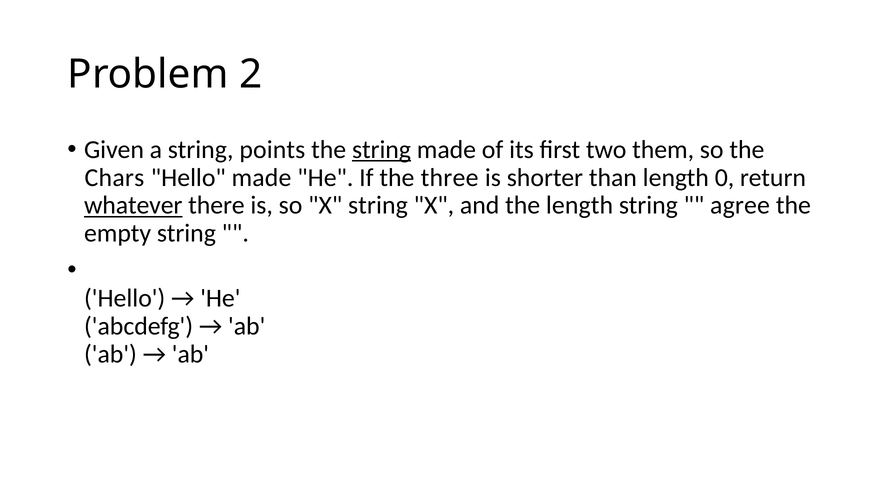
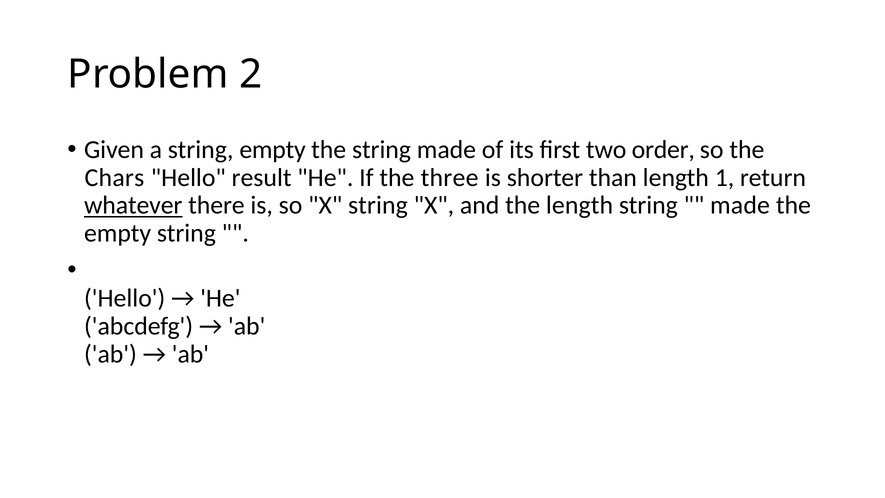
string points: points -> empty (273, 150)
string underline: present -> none (382, 150)
them: them -> order (663, 150)
Hello made: made -> result (262, 178)
0: 0 -> 1 (725, 178)
agree: agree -> made (740, 205)
